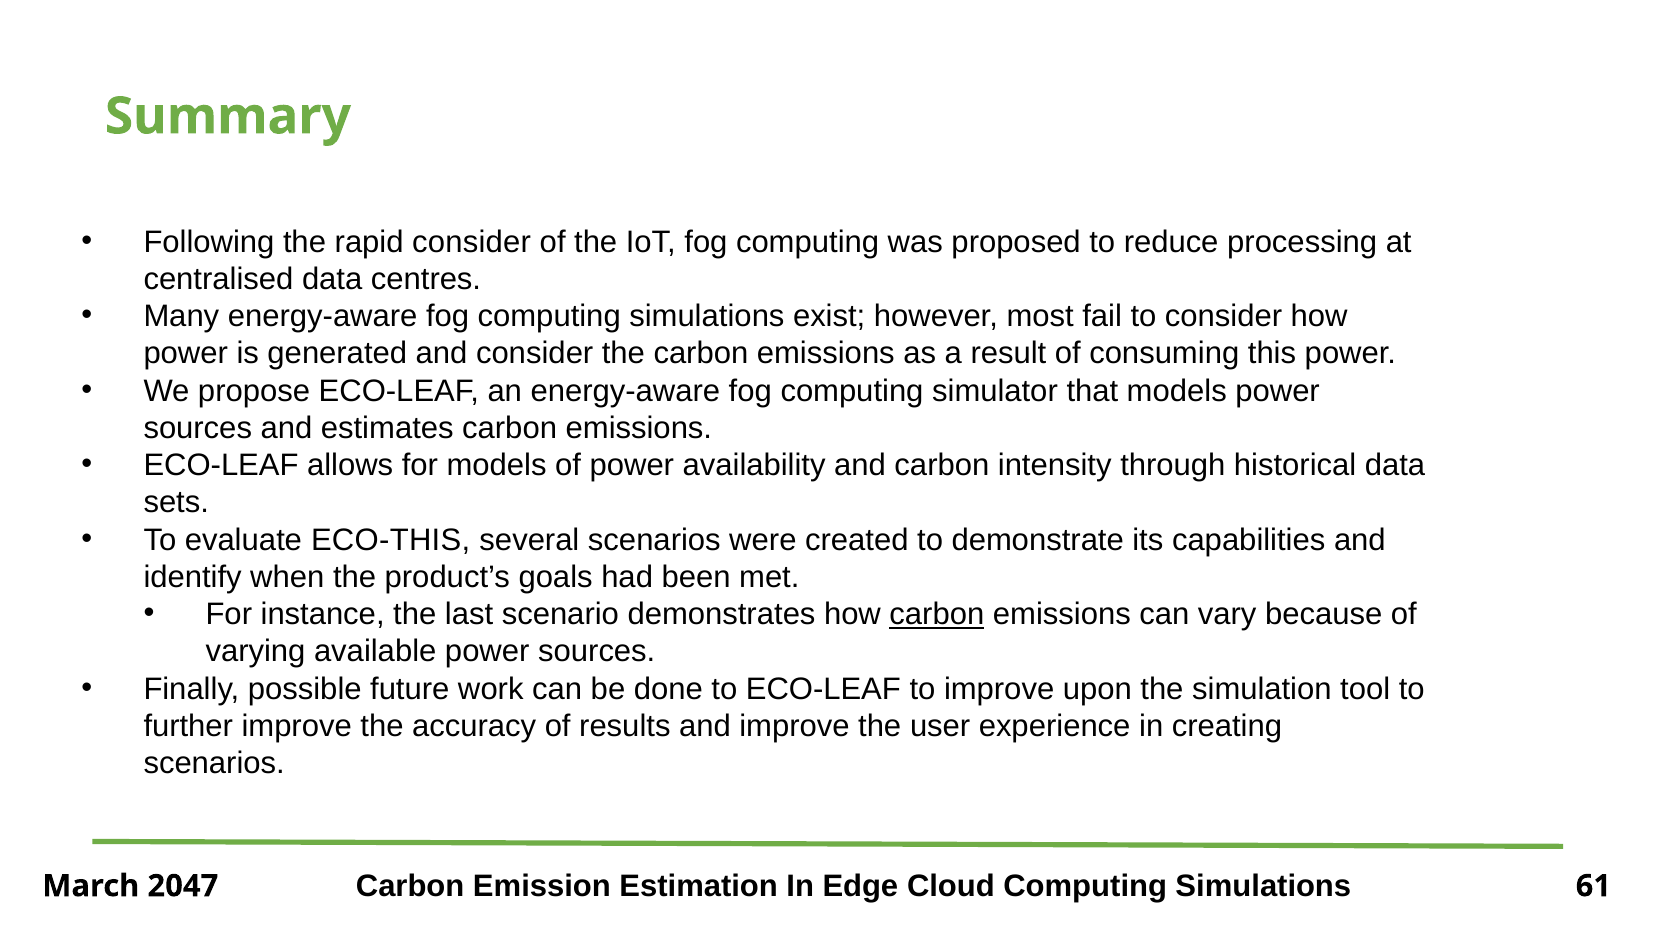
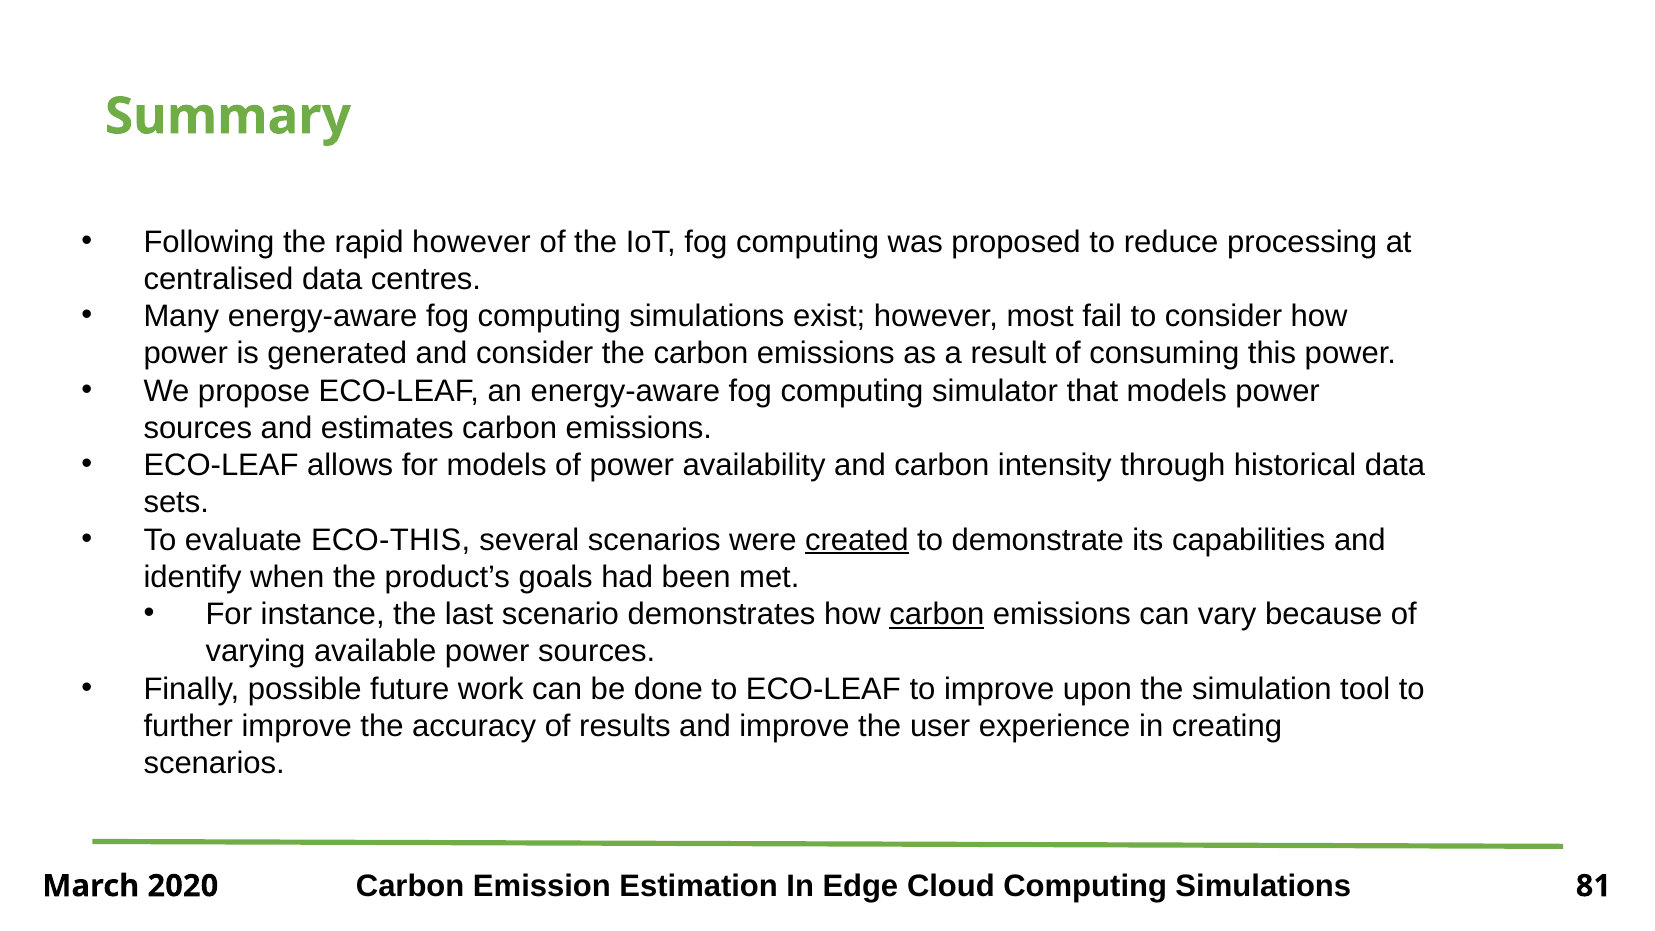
rapid consider: consider -> however (471, 242)
created underline: none -> present (857, 540)
61: 61 -> 81 (1593, 886)
2047: 2047 -> 2020 (183, 886)
